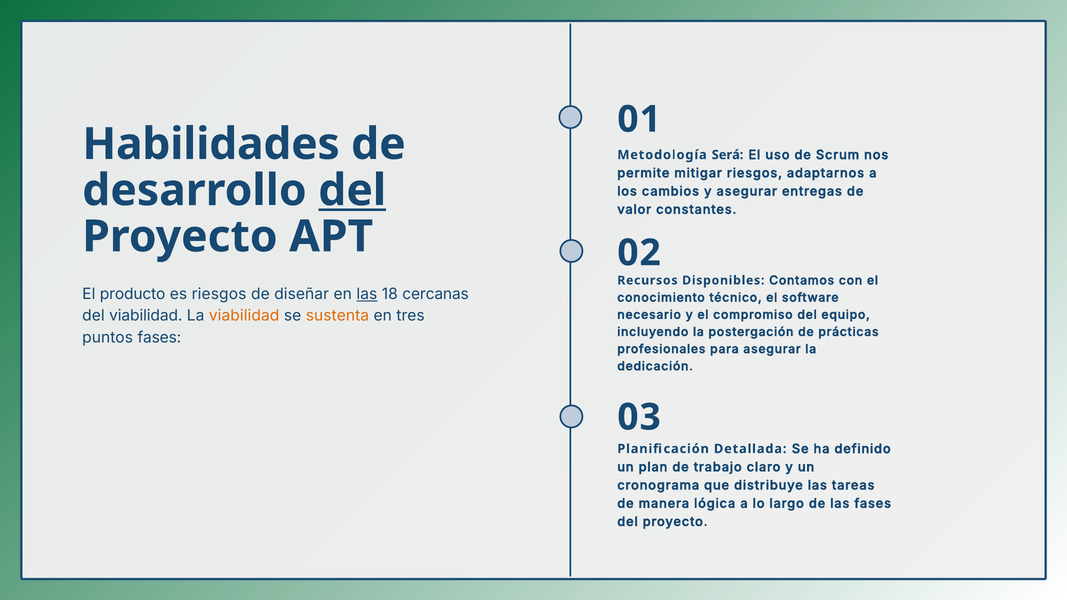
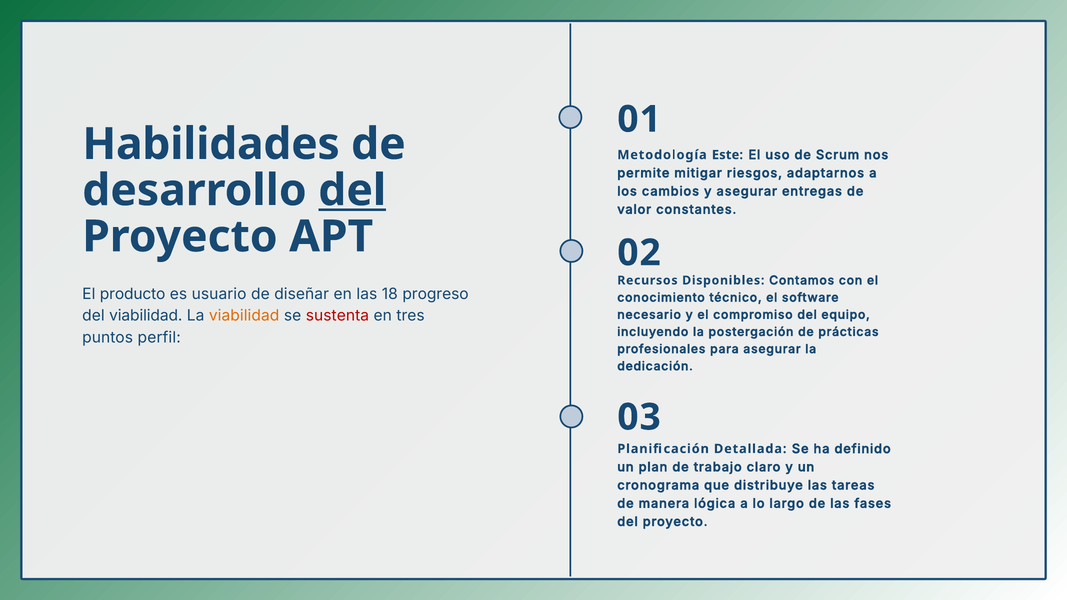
Será: Será -> Este (727, 155)
es riesgos: riesgos -> usuario (219, 294)
las underline: present -> none (367, 294)
cercanas: cercanas -> progreso (436, 294)
sustenta colour: orange -> red (337, 316)
puntos fases: fases -> perfil (159, 338)
